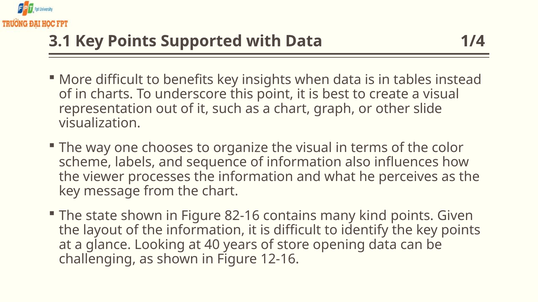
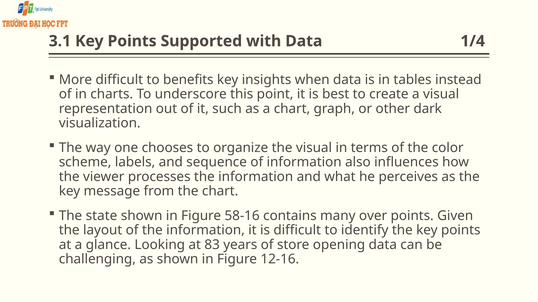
slide: slide -> dark (428, 109)
82-16: 82-16 -> 58-16 (242, 216)
kind: kind -> over (373, 216)
40: 40 -> 83 (212, 245)
